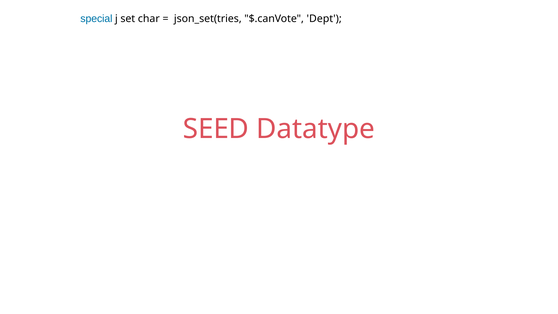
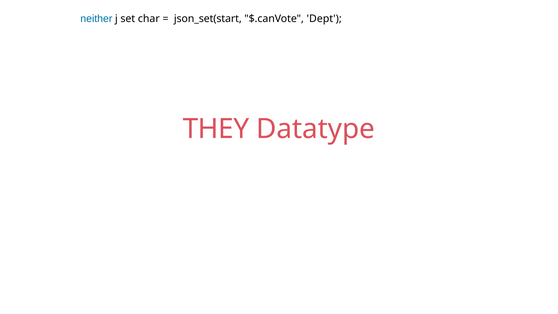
special: special -> neither (96, 19)
json_set(tries: json_set(tries -> json_set(start (208, 19)
SEED: SEED -> THEY (216, 129)
